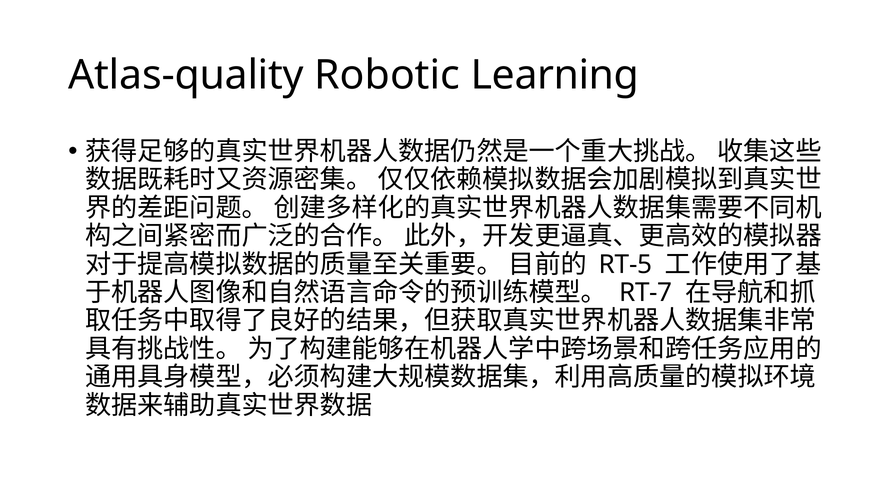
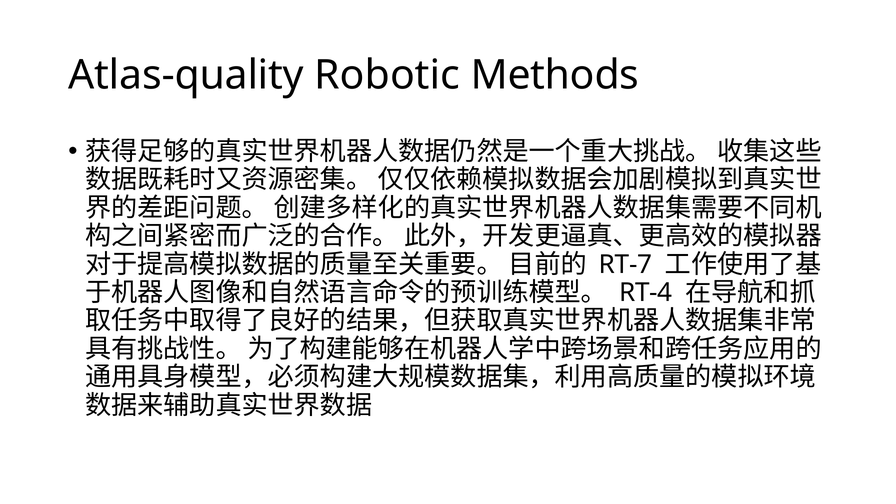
Learning: Learning -> Methods (555, 75)
RT-5: RT-5 -> RT-7 (625, 264)
RT-7: RT-7 -> RT-4 (646, 293)
